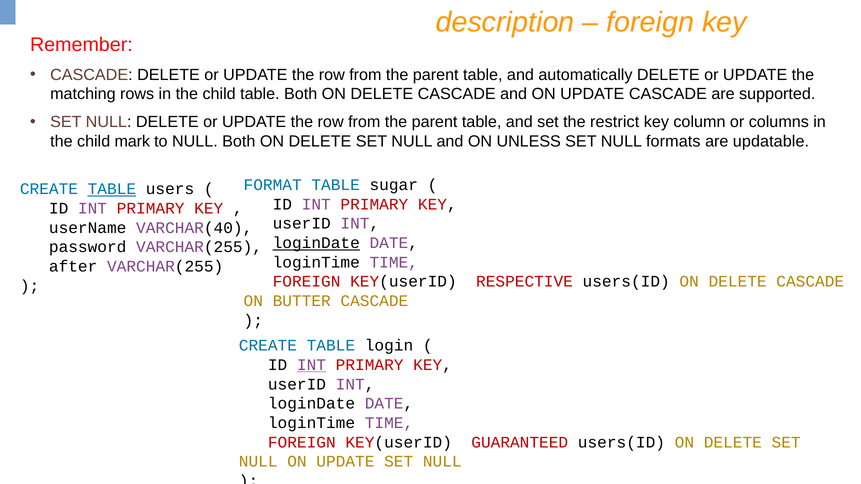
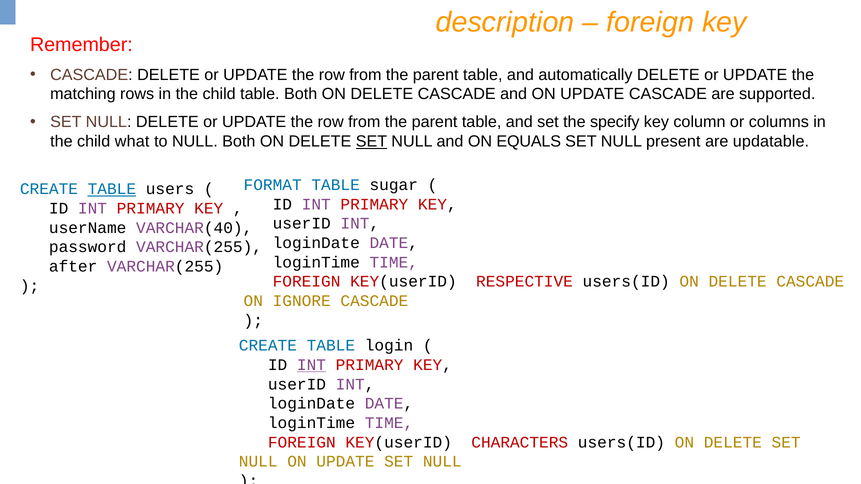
restrict: restrict -> specify (615, 122)
mark: mark -> what (132, 142)
SET underline: none -> present (372, 142)
UNLESS: UNLESS -> EQUALS (529, 142)
formats: formats -> present (673, 142)
loginDate underline: present -> none (316, 243)
BUTTER: BUTTER -> IGNORE (302, 301)
GUARANTEED: GUARANTEED -> CHARACTERS (520, 443)
